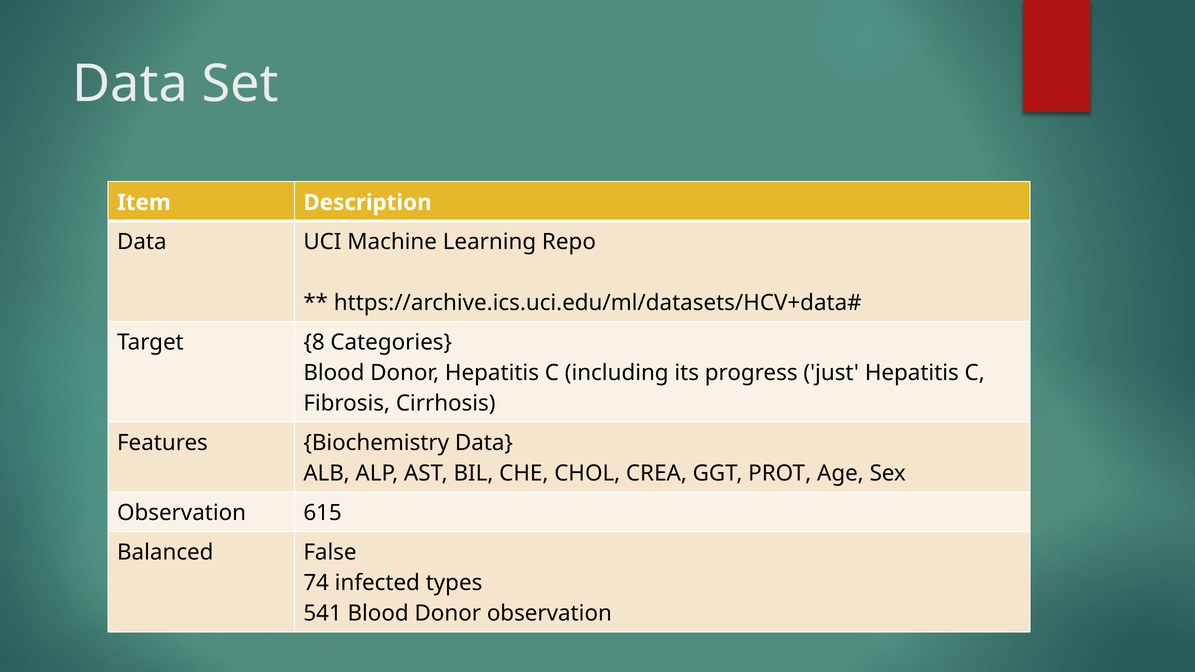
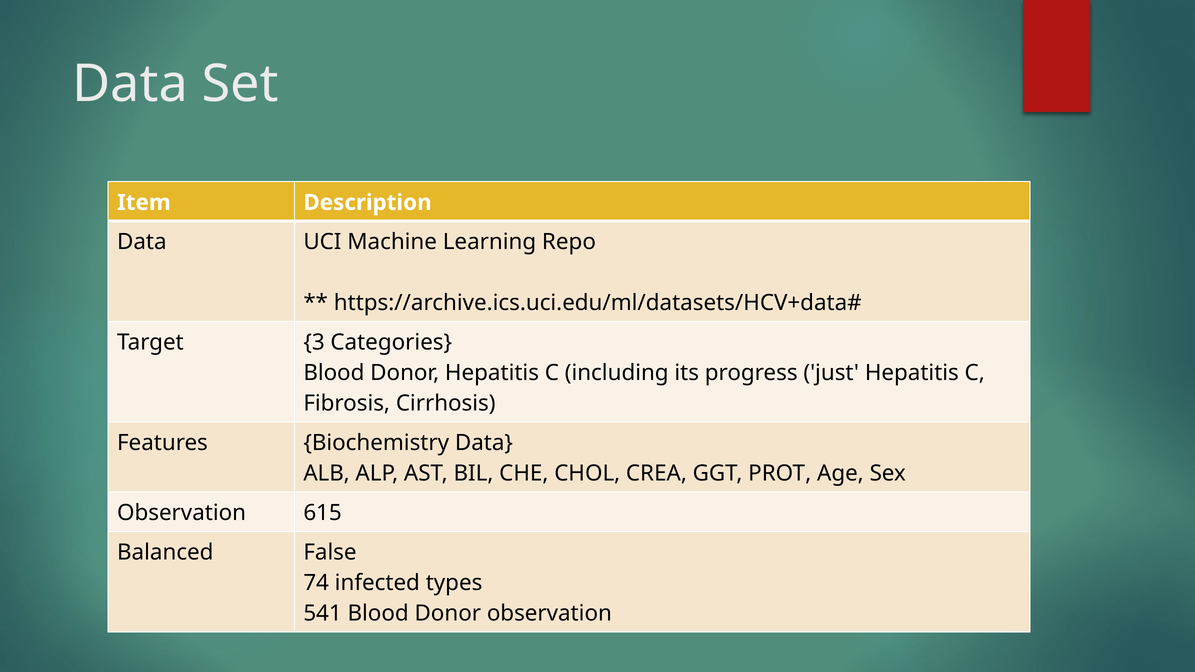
8: 8 -> 3 (314, 343)
